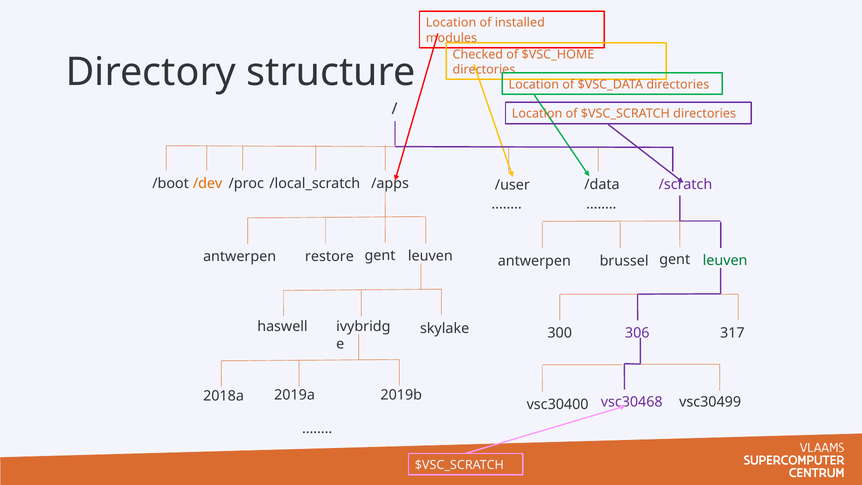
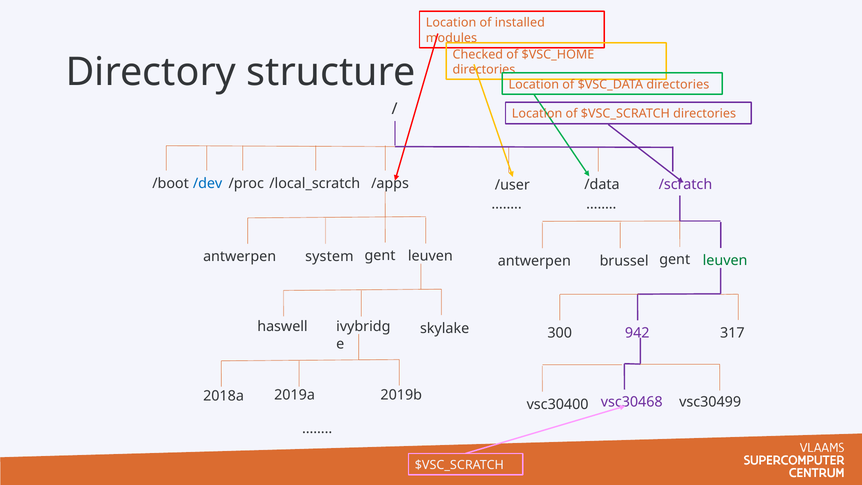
/dev colour: orange -> blue (208, 183)
restore: restore -> system (329, 257)
306: 306 -> 942 (637, 333)
